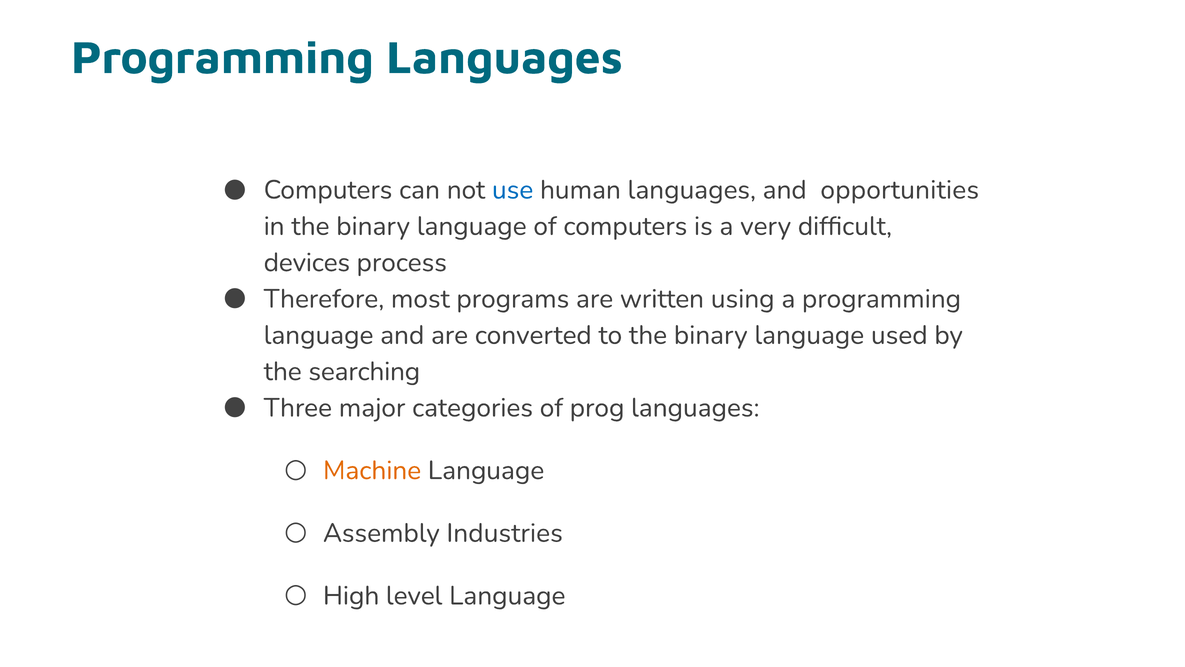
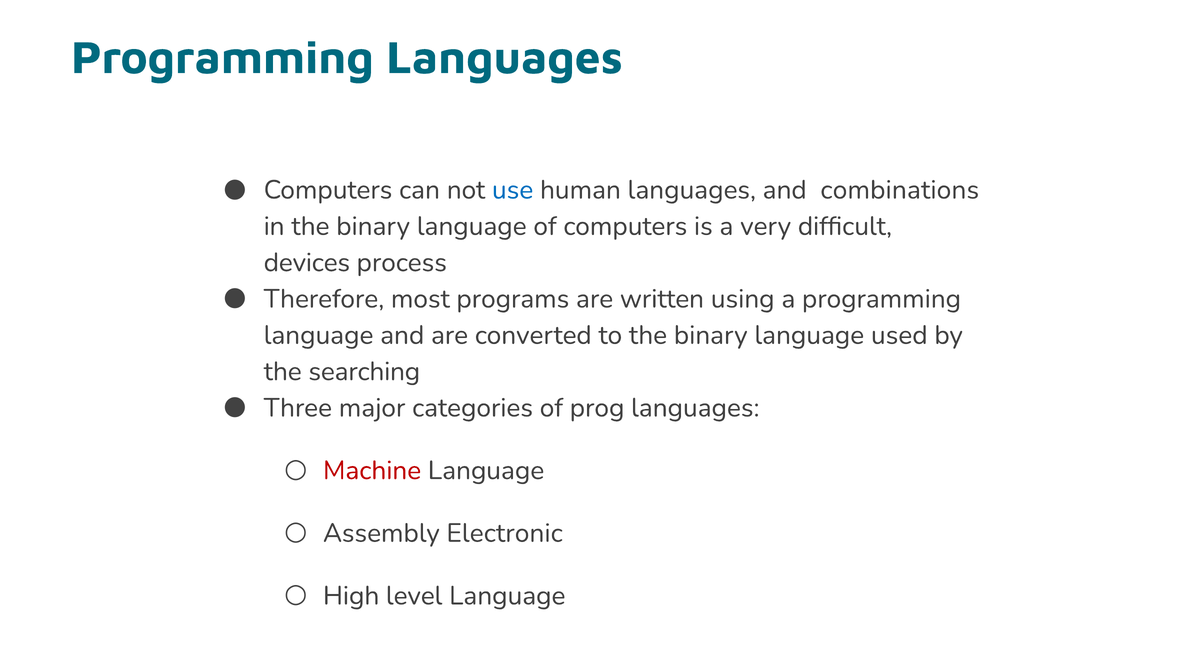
opportunities: opportunities -> combinations (900, 190)
Machine colour: orange -> red (372, 470)
Industries: Industries -> Electronic (505, 533)
